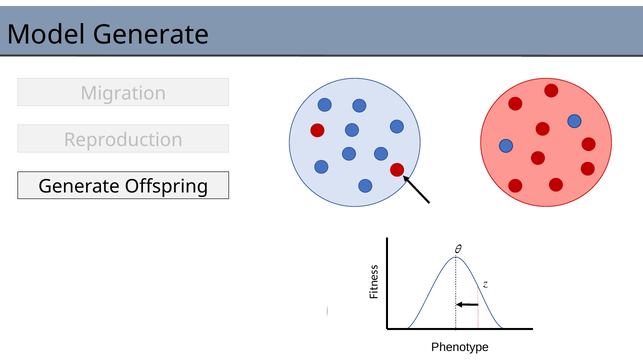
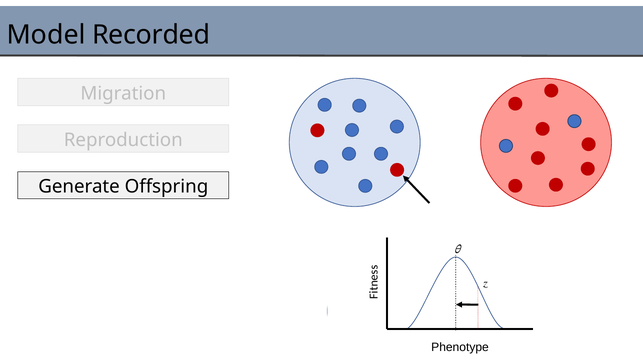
Model Generate: Generate -> Recorded (151, 35)
